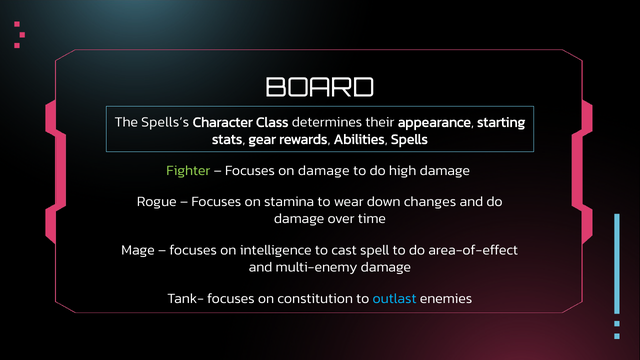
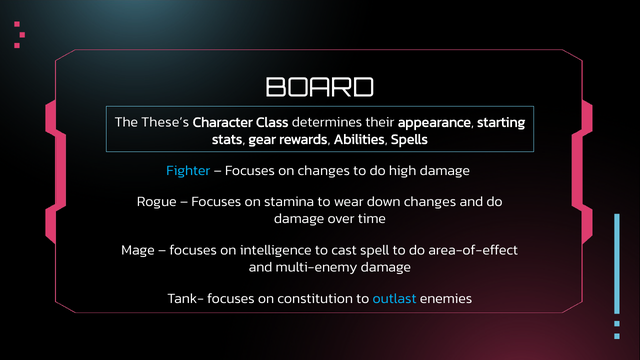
Spells’s: Spells’s -> These’s (165, 122)
Fighter colour: light green -> light blue (188, 170)
on damage: damage -> changes (324, 170)
